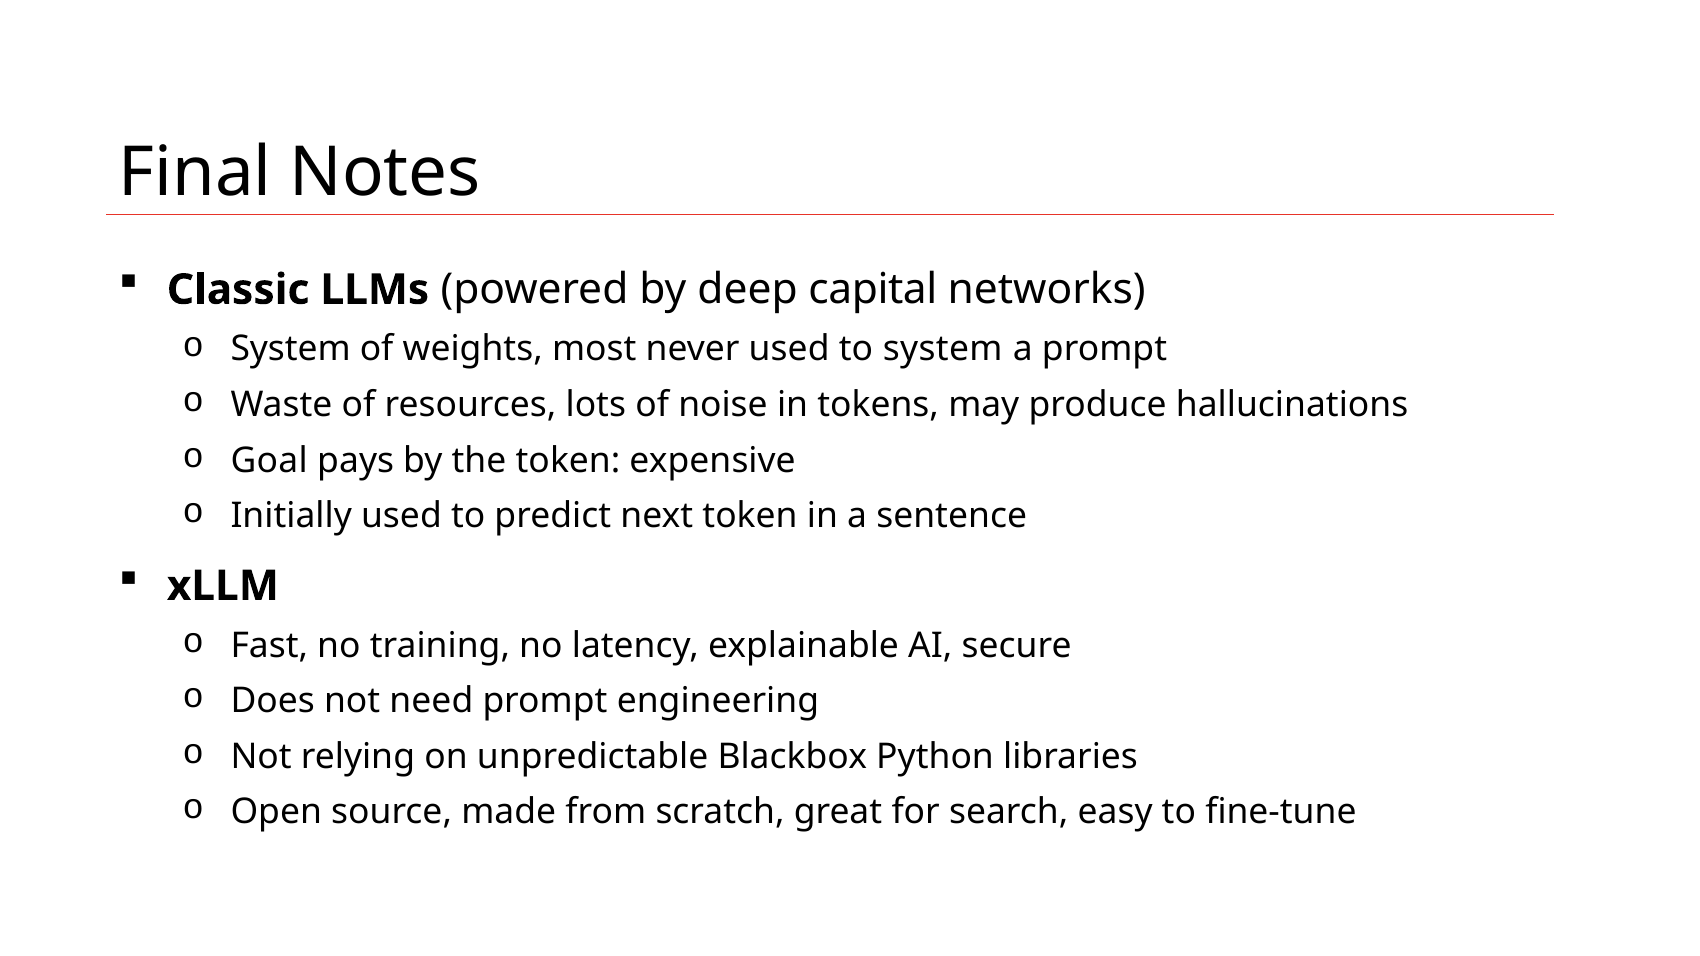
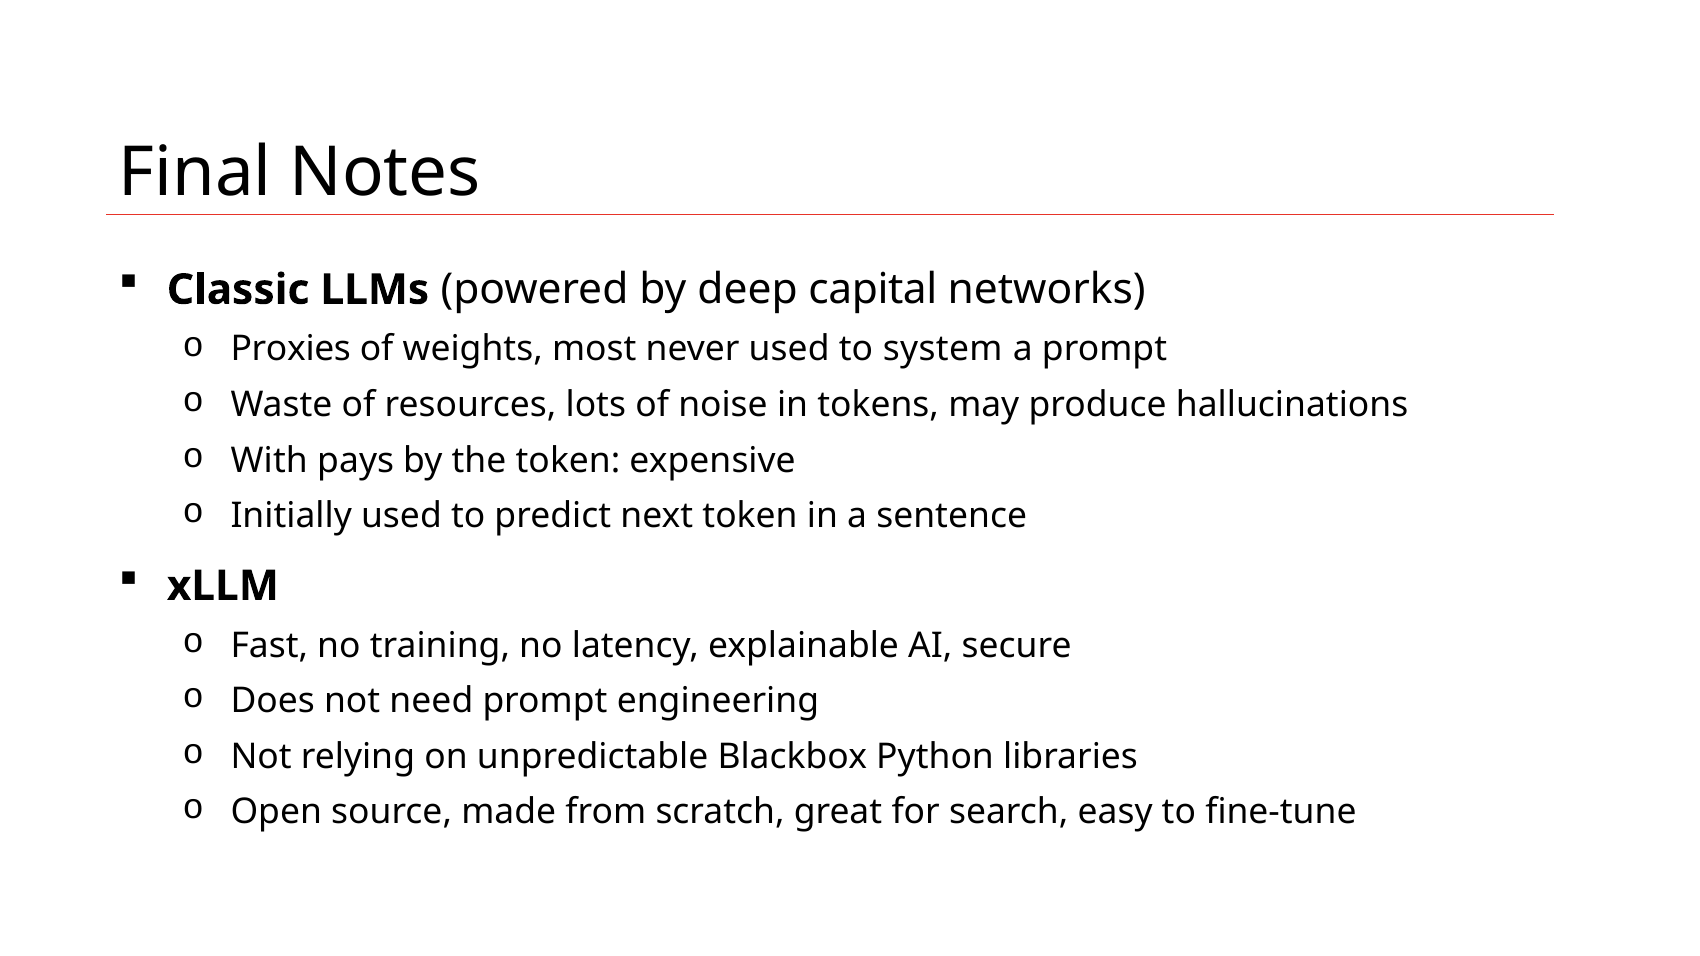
System: System -> Proxies (291, 349)
Goal: Goal -> With (269, 460)
